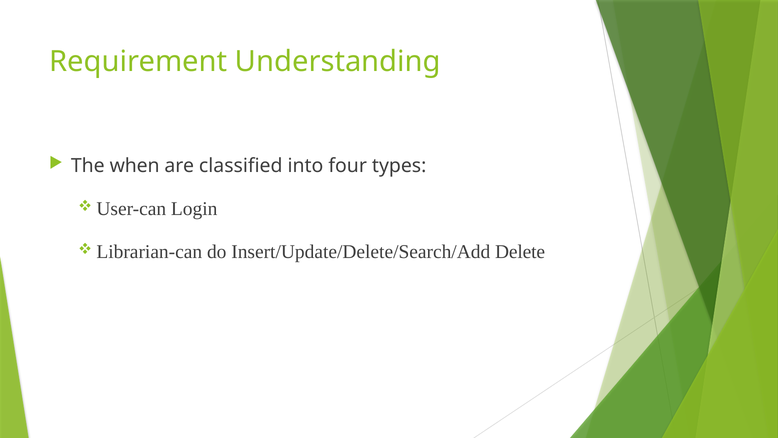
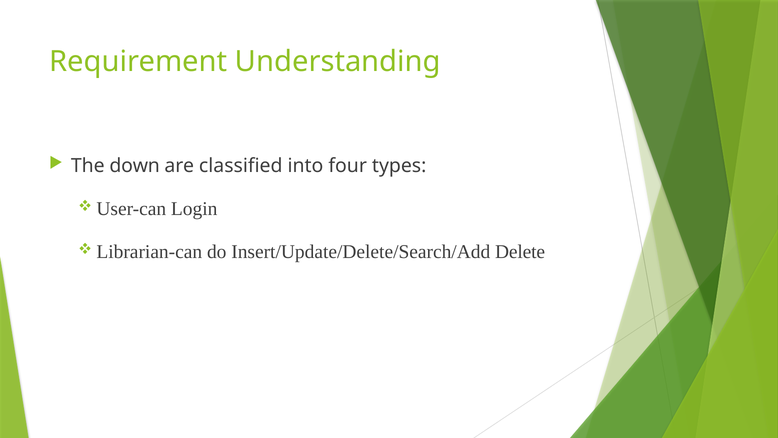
when: when -> down (135, 166)
